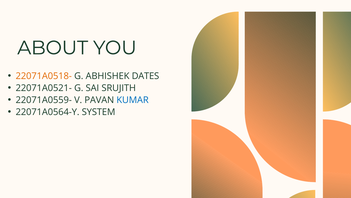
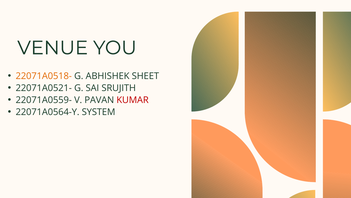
ABOUT: ABOUT -> VENUE (53, 48)
DATES: DATES -> SHEET (145, 76)
KUMAR colour: blue -> red (133, 100)
